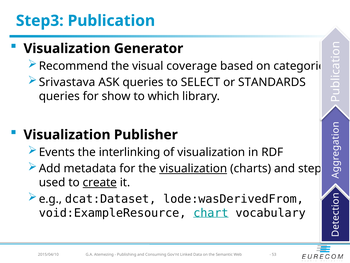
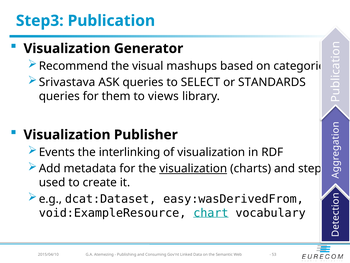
coverage: coverage -> mashups (192, 66)
show: show -> them (116, 96)
which: which -> views (163, 96)
create underline: present -> none (100, 182)
lode:wasDerivedFrom: lode:wasDerivedFrom -> easy:wasDerivedFrom (233, 199)
